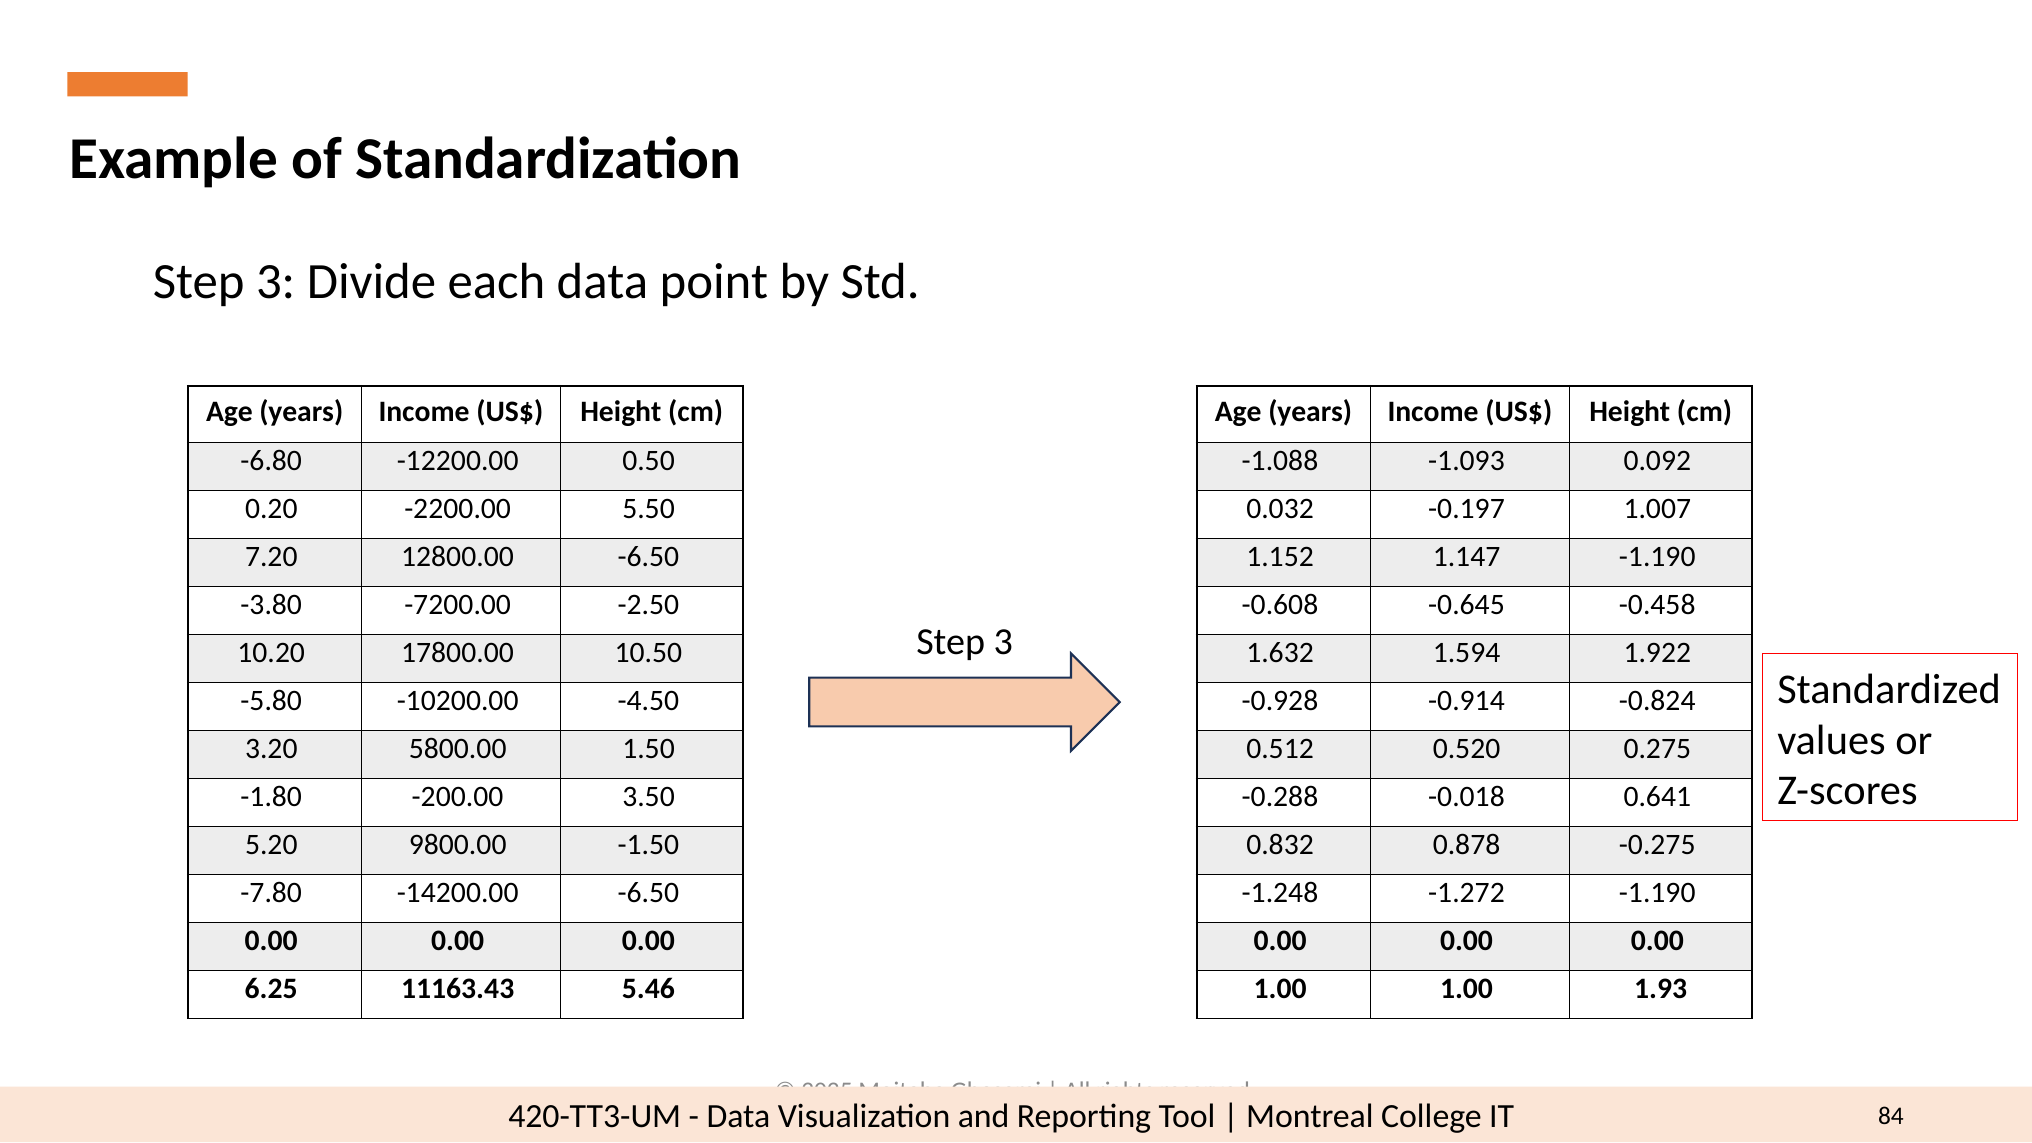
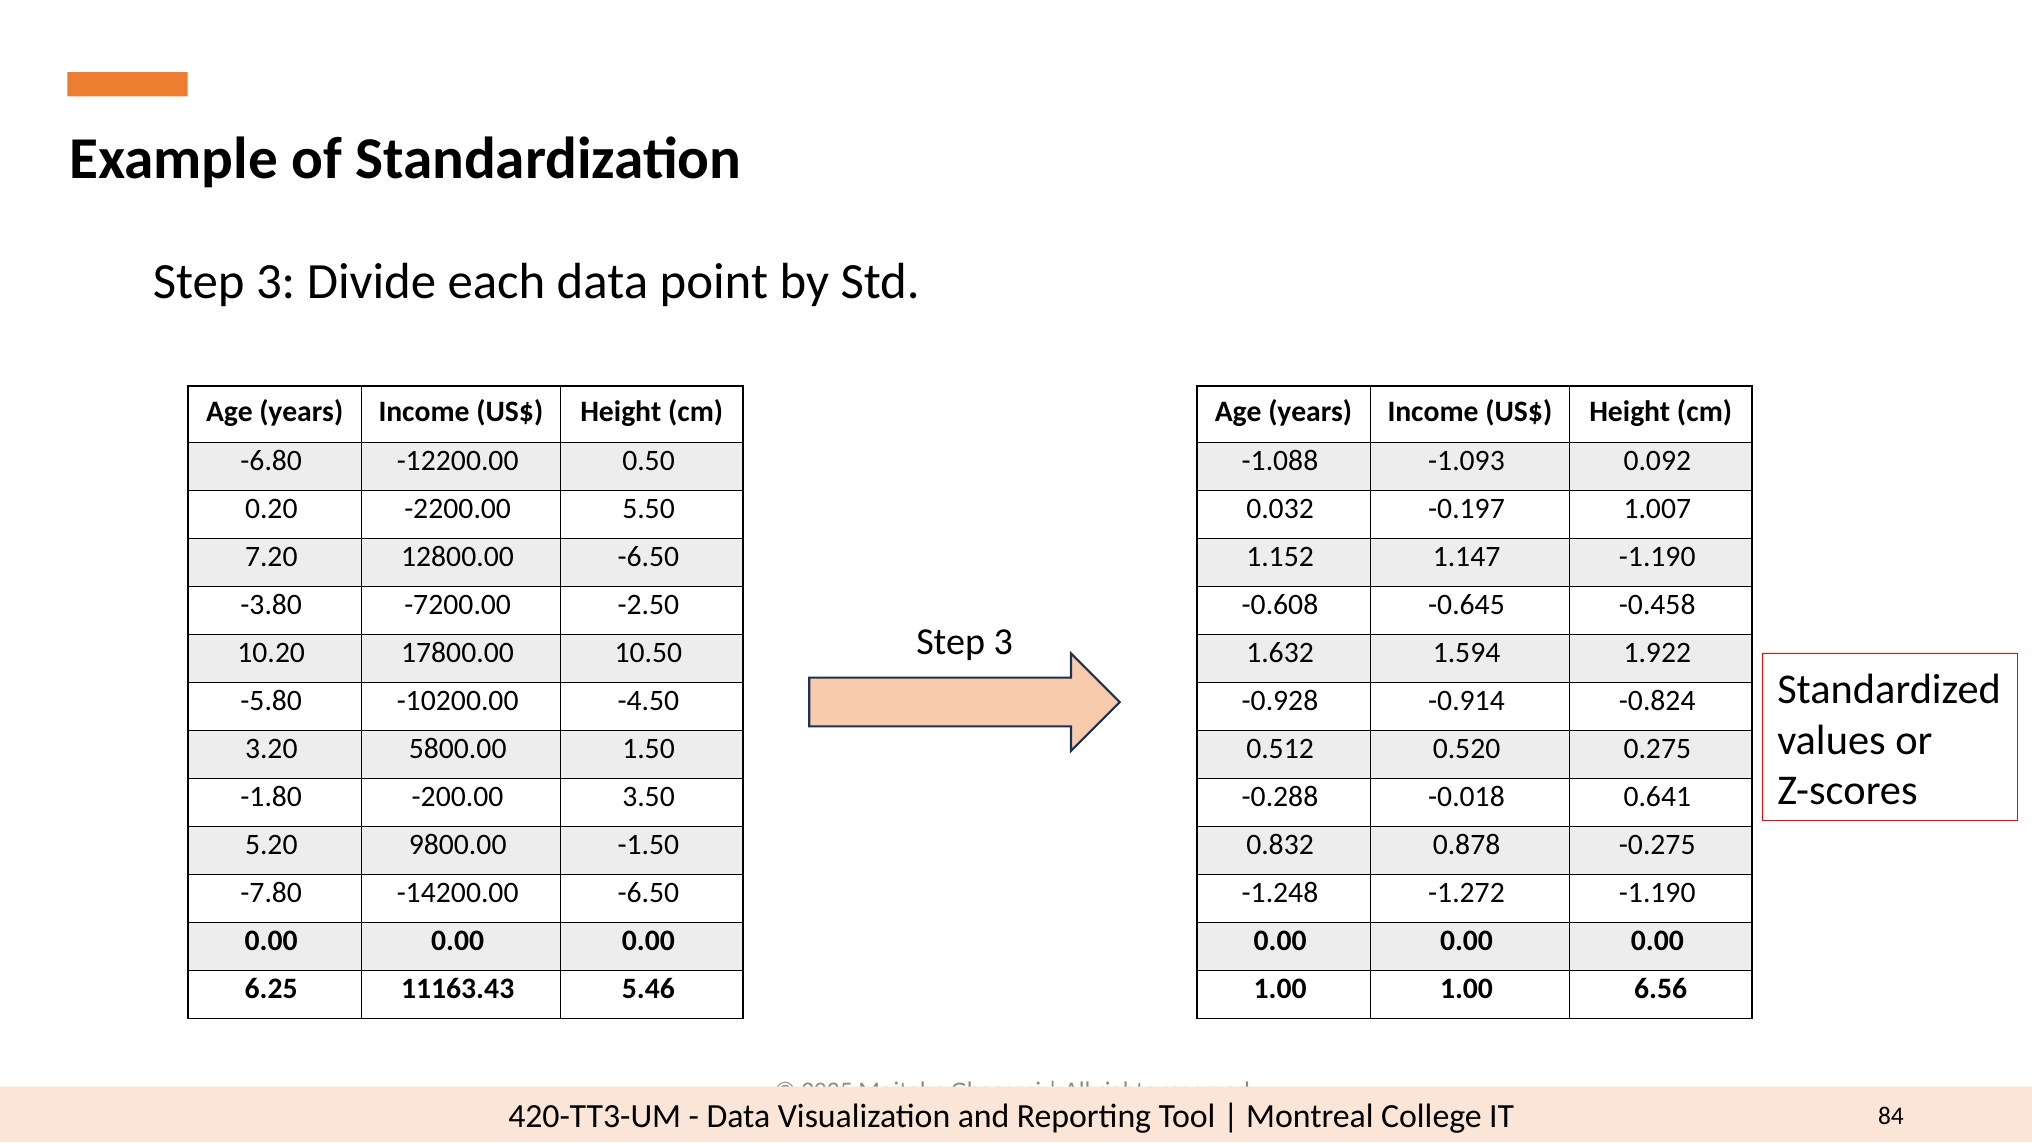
1.93: 1.93 -> 6.56 (1661, 989)
